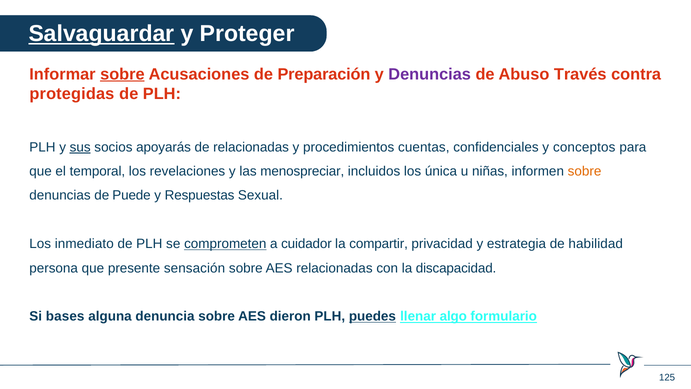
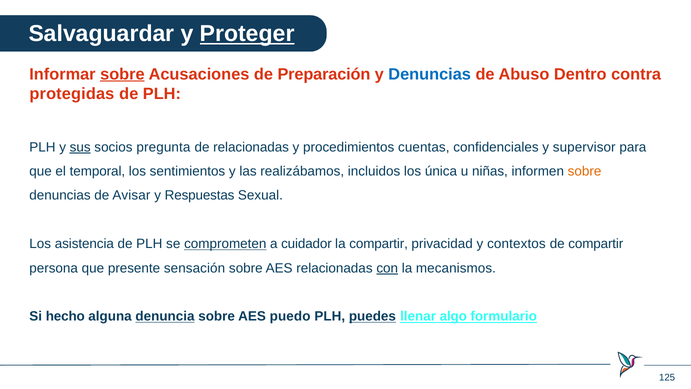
Salvaguardar underline: present -> none (101, 34)
Proteger underline: none -> present (247, 34)
Denuncias colour: purple -> blue (430, 74)
Través: Través -> Dentro (580, 74)
apoyarás: apoyarás -> pregunta (163, 147)
conceptos: conceptos -> supervisor (584, 147)
revelaciones: revelaciones -> sentimientos (187, 171)
menospreciar: menospreciar -> realizábamos (302, 171)
Puede: Puede -> Avisar (131, 195)
inmediato: inmediato -> asistencia (84, 244)
estrategia: estrategia -> contextos (516, 244)
de habilidad: habilidad -> compartir (596, 244)
con underline: none -> present (387, 268)
discapacidad: discapacidad -> mecanismos (456, 268)
bases: bases -> hecho (65, 316)
denuncia underline: none -> present (165, 316)
dieron: dieron -> puedo (290, 316)
